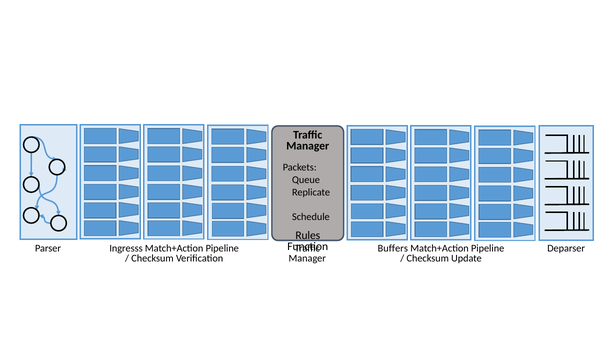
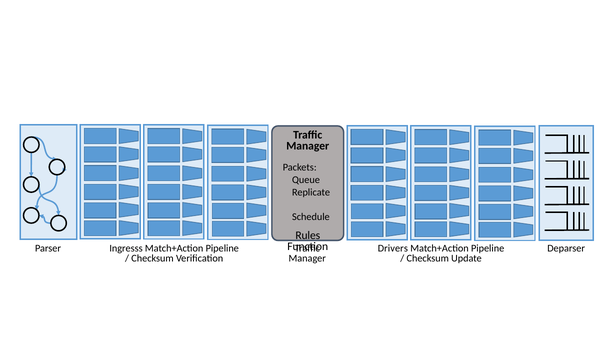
Buffers: Buffers -> Drivers (393, 248)
